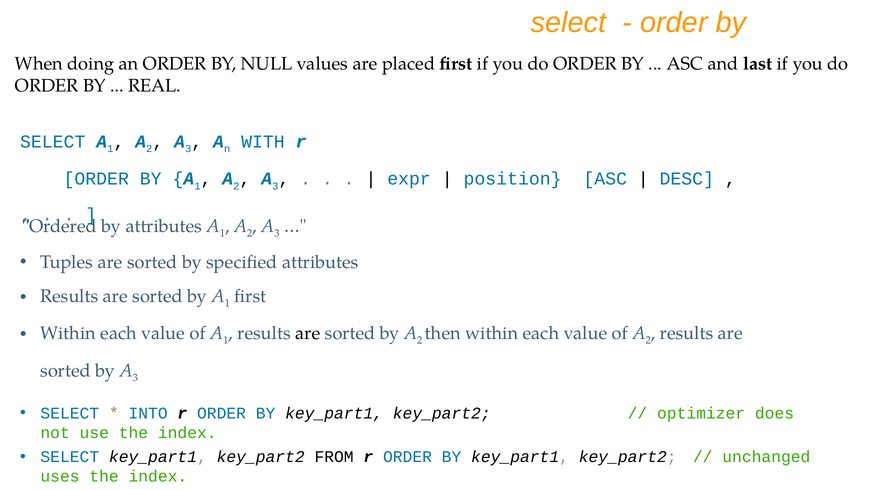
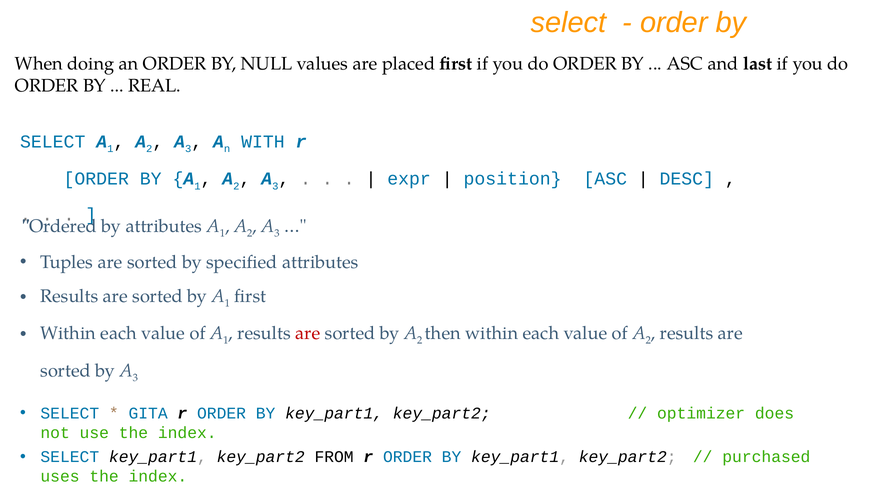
are colour: black -> red (308, 333)
INTO: INTO -> GITA (148, 413)
unchanged: unchanged -> purchased (766, 456)
